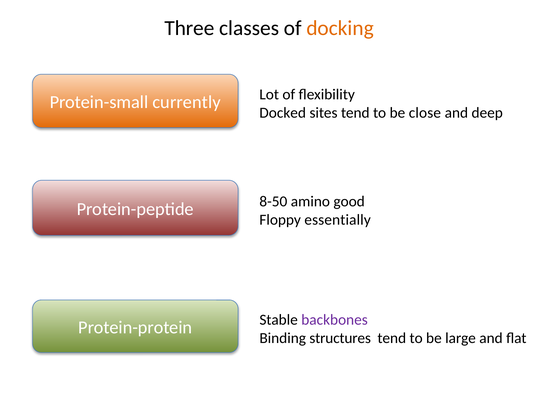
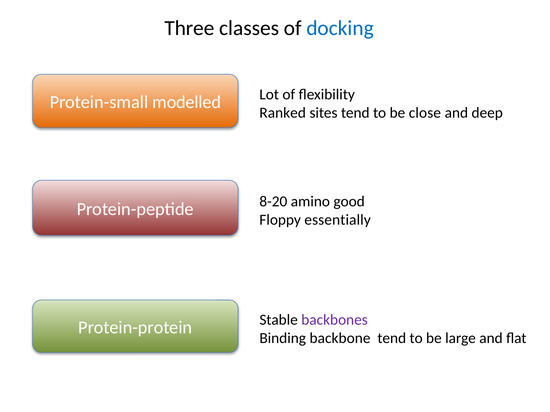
docking colour: orange -> blue (340, 28)
currently: currently -> modelled (187, 102)
Docked: Docked -> Ranked (283, 113)
8-50: 8-50 -> 8-20 (273, 202)
structures: structures -> backbone (340, 338)
